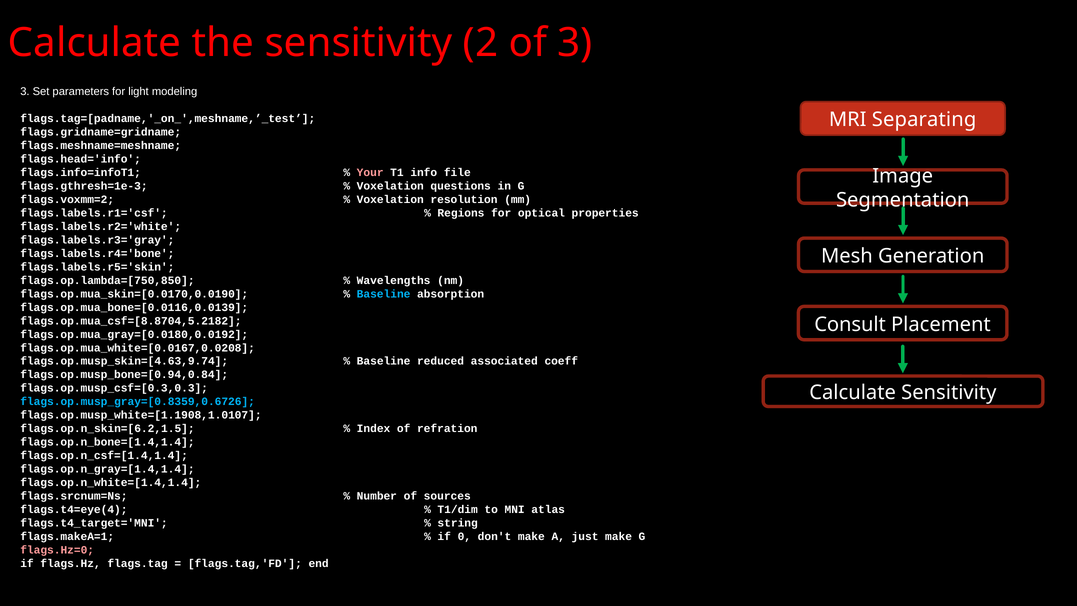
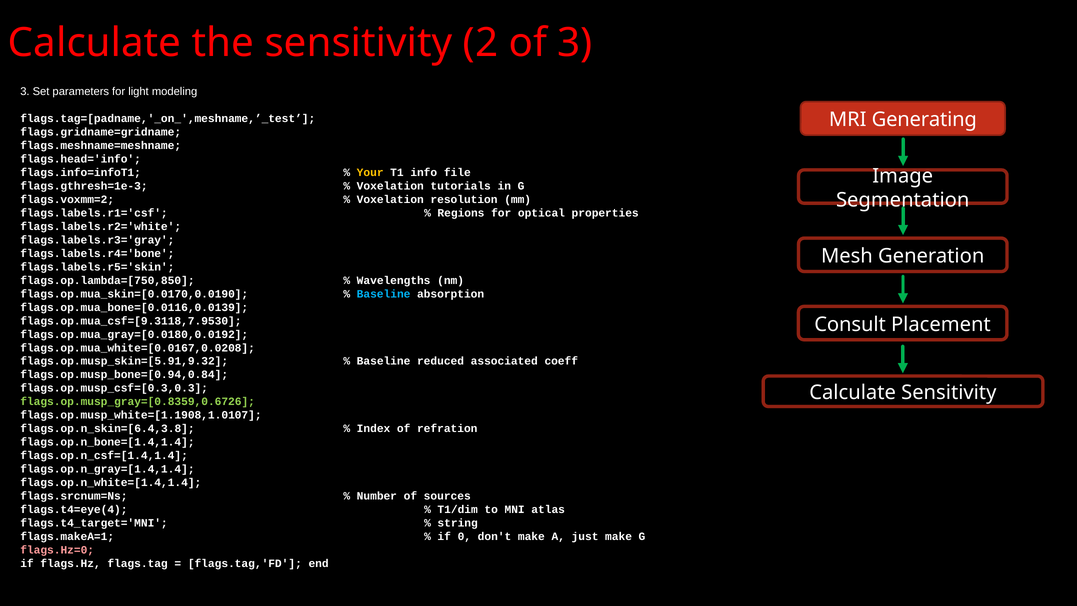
Separating: Separating -> Generating (924, 120)
Your colour: pink -> yellow (370, 172)
questions: questions -> tutorials (461, 186)
flags.op.mua_csf=[8.8704,5.2182: flags.op.mua_csf=[8.8704,5.2182 -> flags.op.mua_csf=[9.3118,7.9530 (131, 321)
flags.op.musp_skin=[4.63,9.74: flags.op.musp_skin=[4.63,9.74 -> flags.op.musp_skin=[5.91,9.32 (124, 361)
flags.op.musp_gray=[0.8359,0.6726 colour: light blue -> light green (138, 402)
flags.op.n_skin=[6.2,1.5: flags.op.n_skin=[6.2,1.5 -> flags.op.n_skin=[6.4,3.8 (107, 429)
